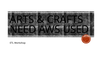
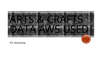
NEED: NEED -> DATA (23, 29)
